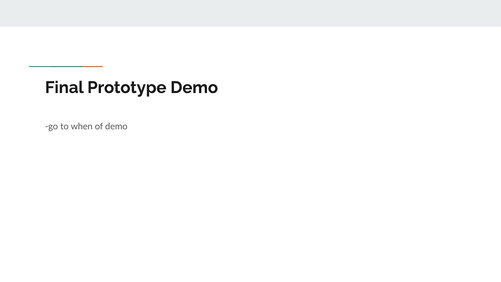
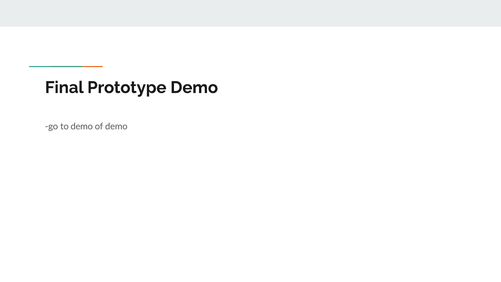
to when: when -> demo (82, 126)
